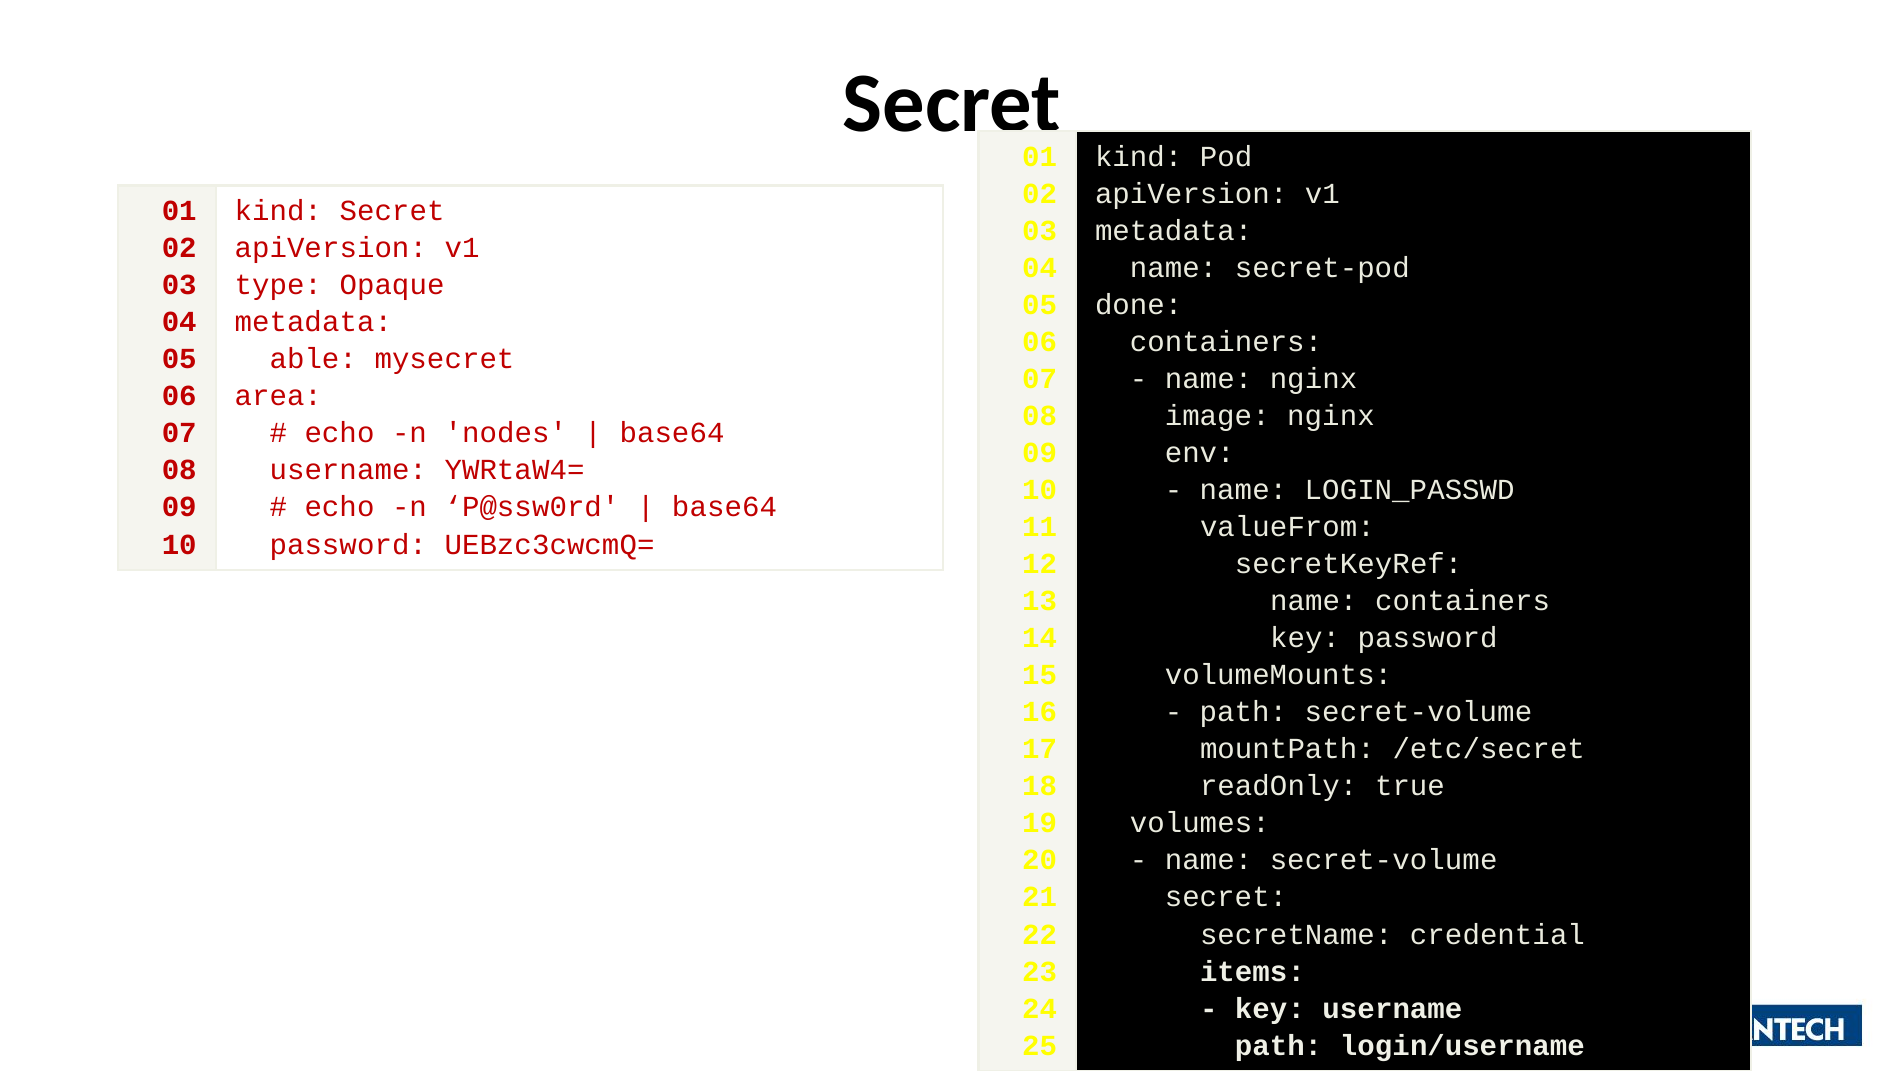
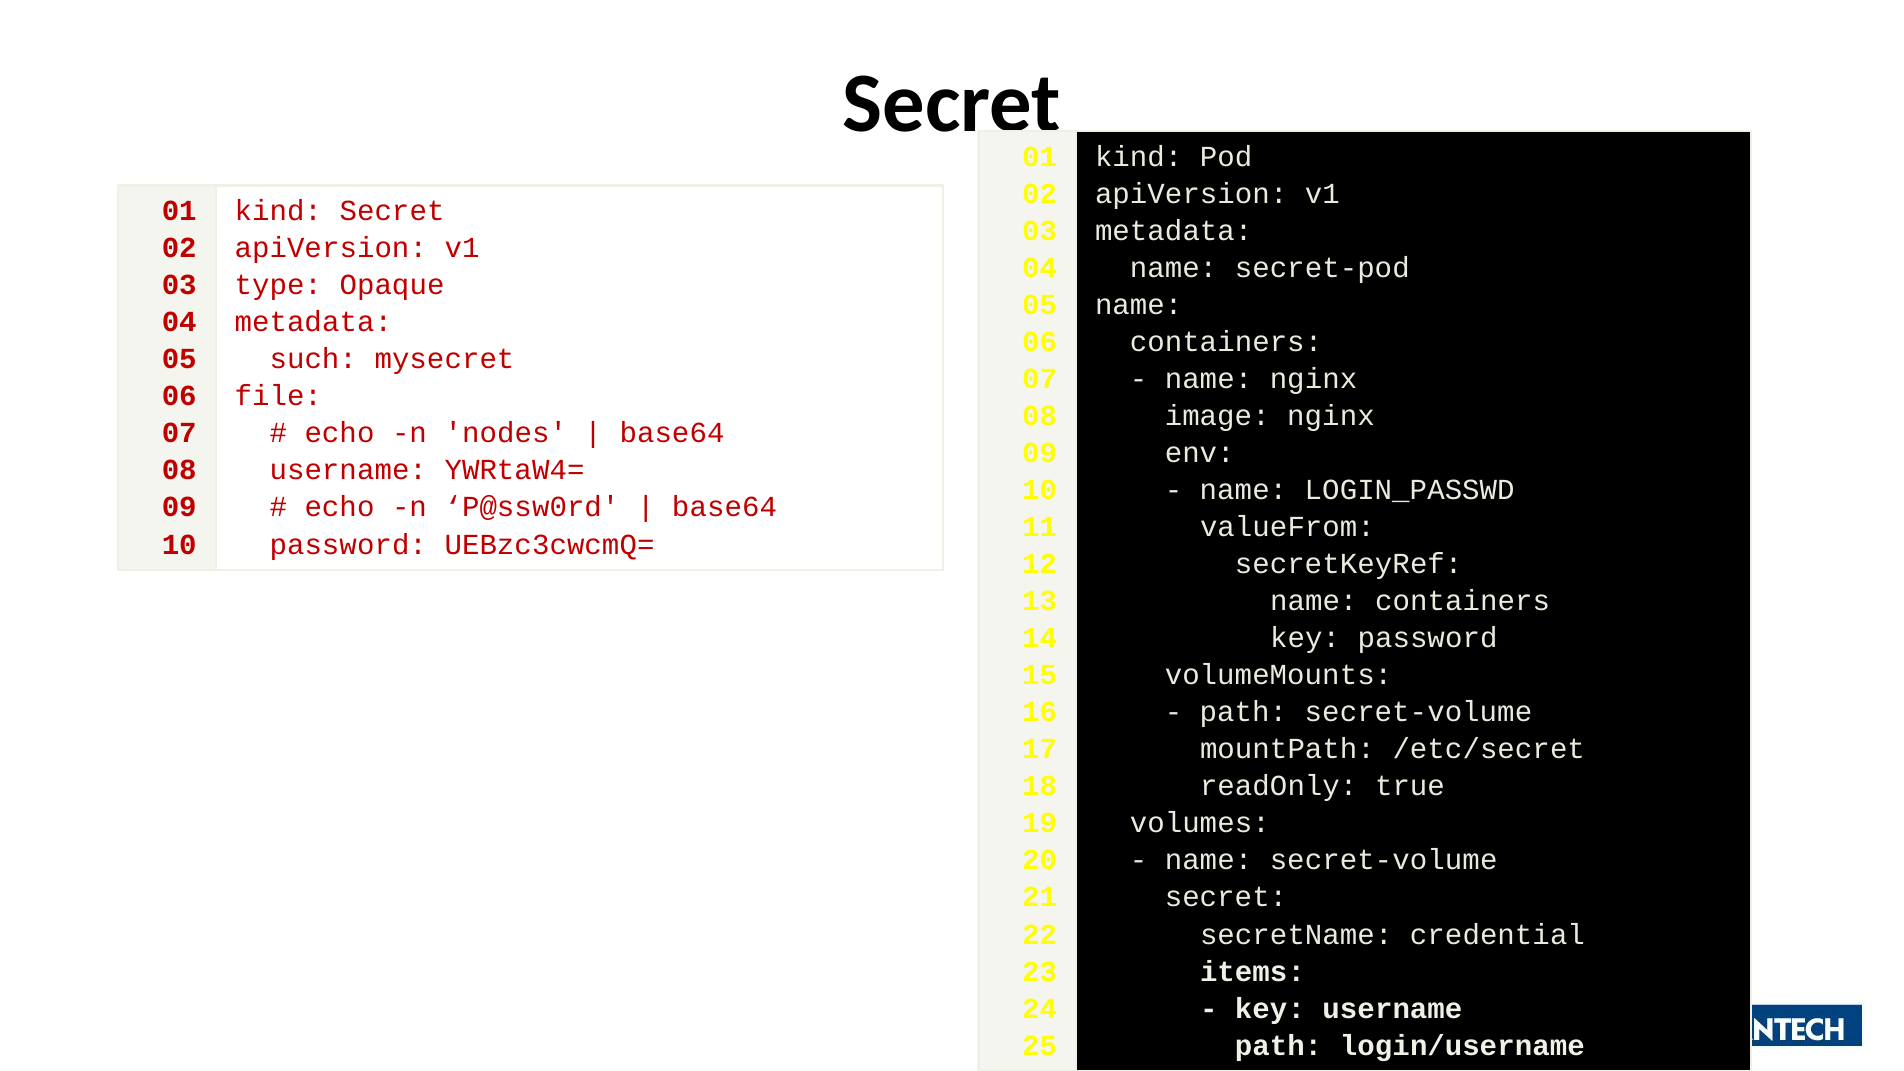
done: done -> name (1139, 305)
able: able -> such (313, 359)
area: area -> file (278, 396)
